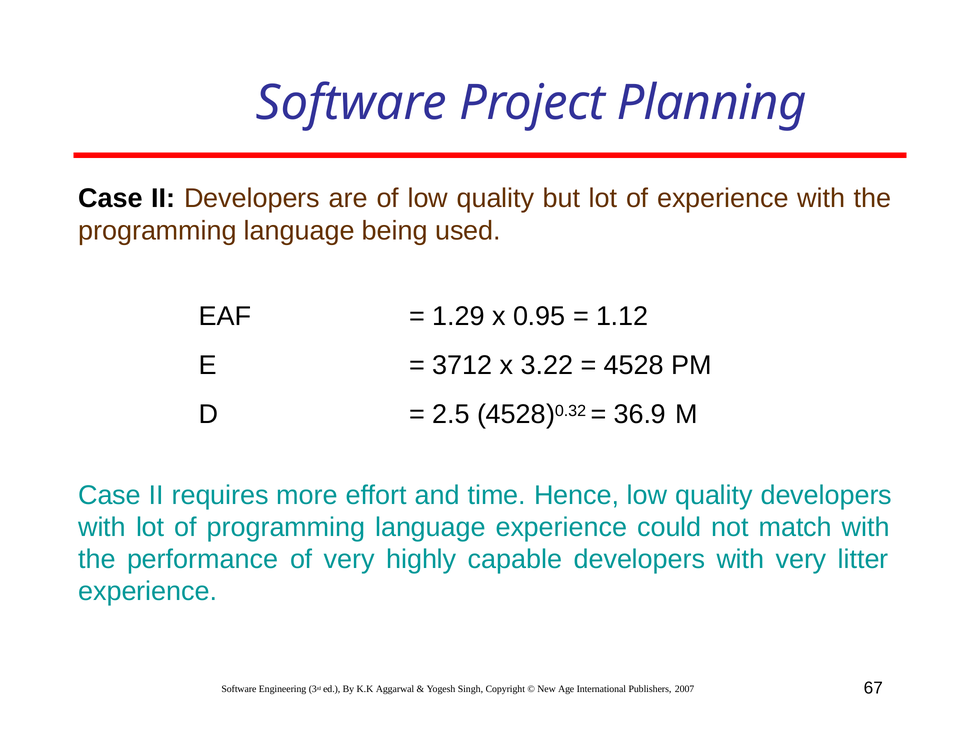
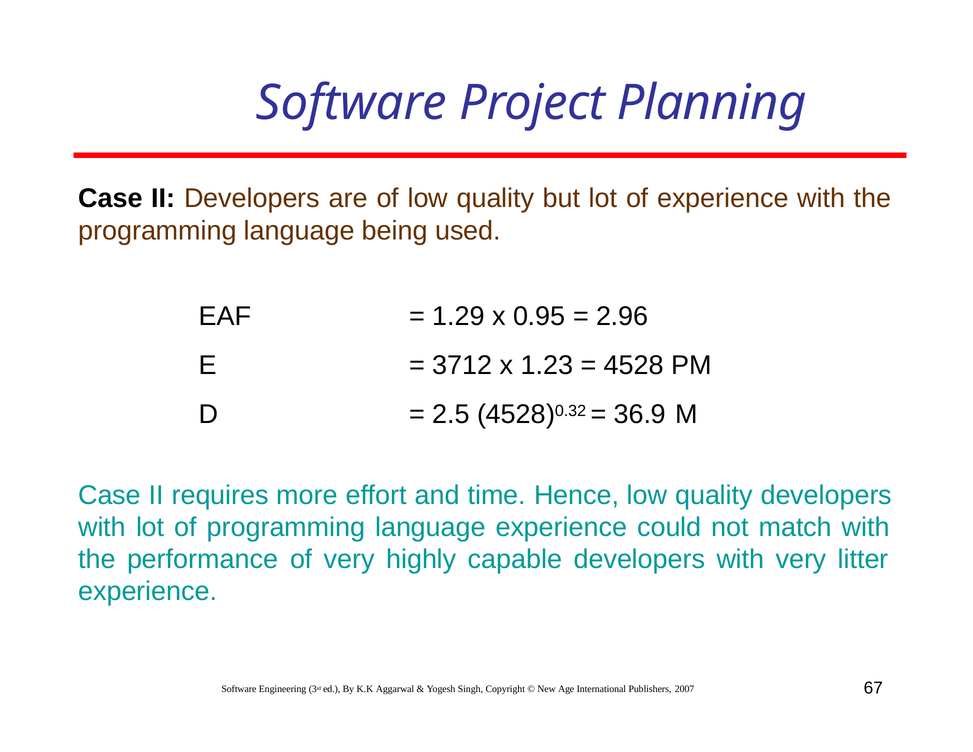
1.12: 1.12 -> 2.96 (622, 316)
3.22: 3.22 -> 1.23 (547, 365)
